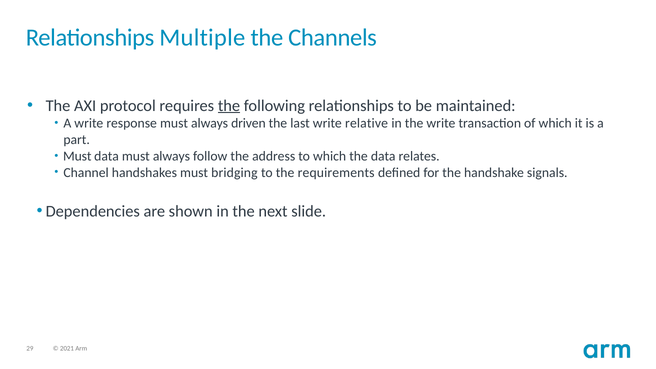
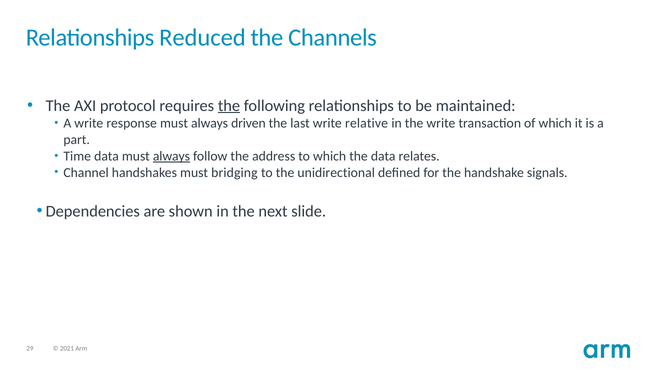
Multiple: Multiple -> Reduced (202, 38)
Must: Must -> Time (77, 156)
always underline: none -> present (171, 156)
requirements: requirements -> unidirectional (336, 173)
